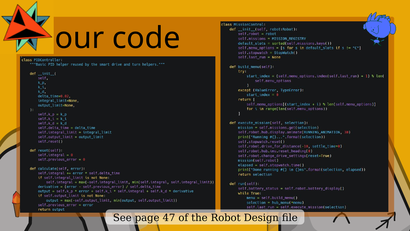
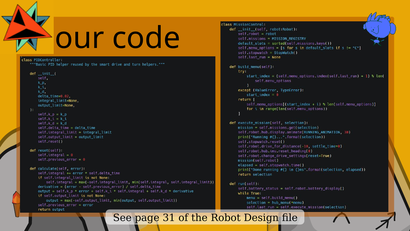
47: 47 -> 31 (169, 218)
